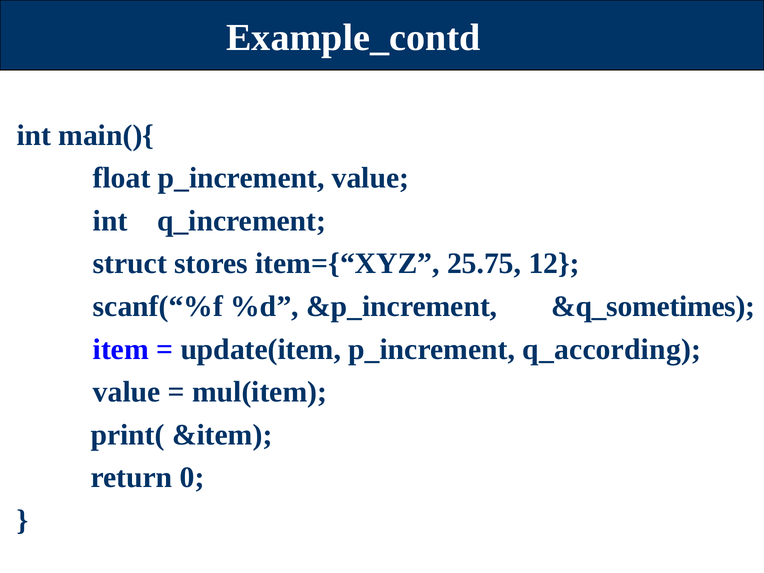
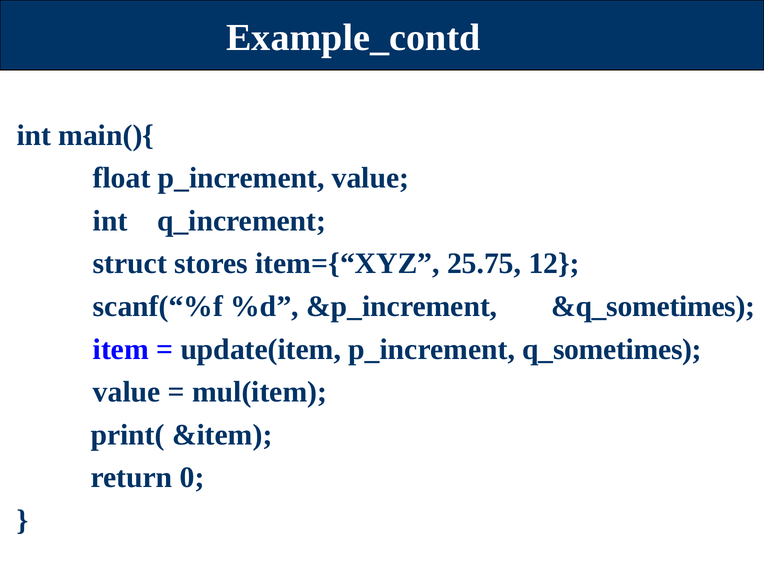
q_according: q_according -> q_sometimes (612, 349)
